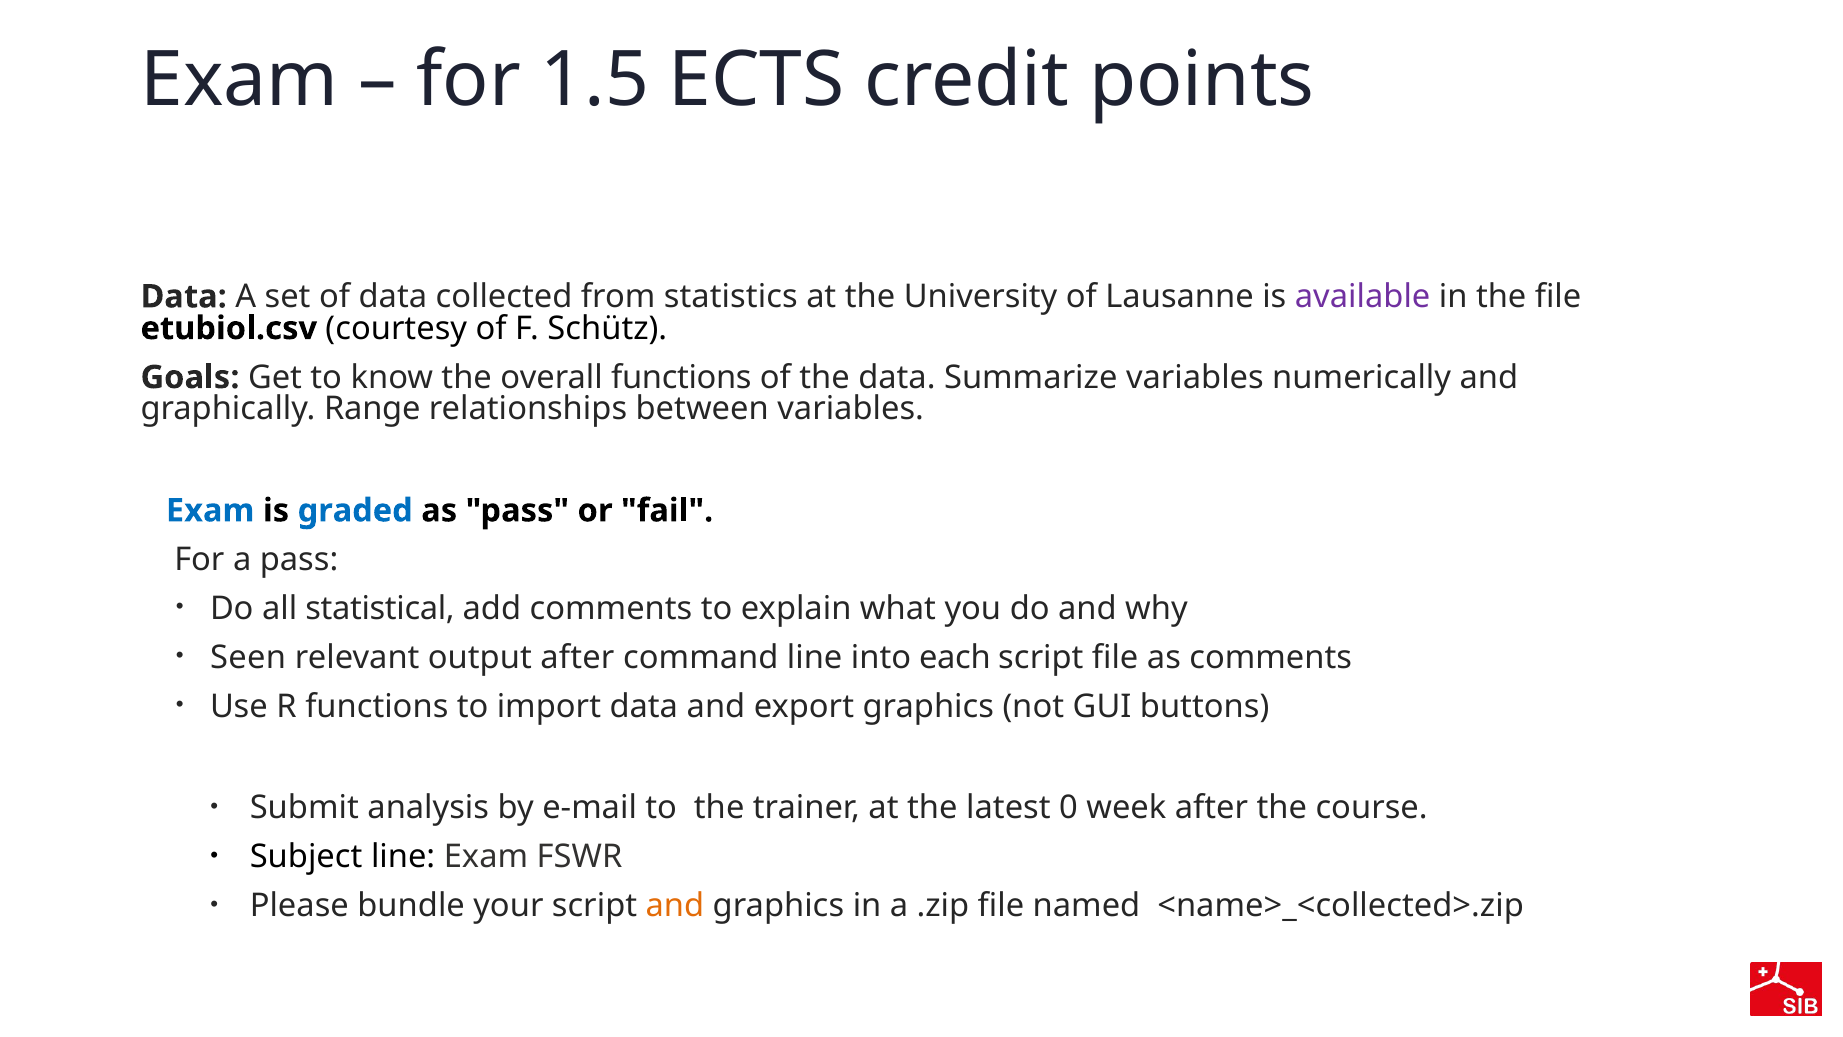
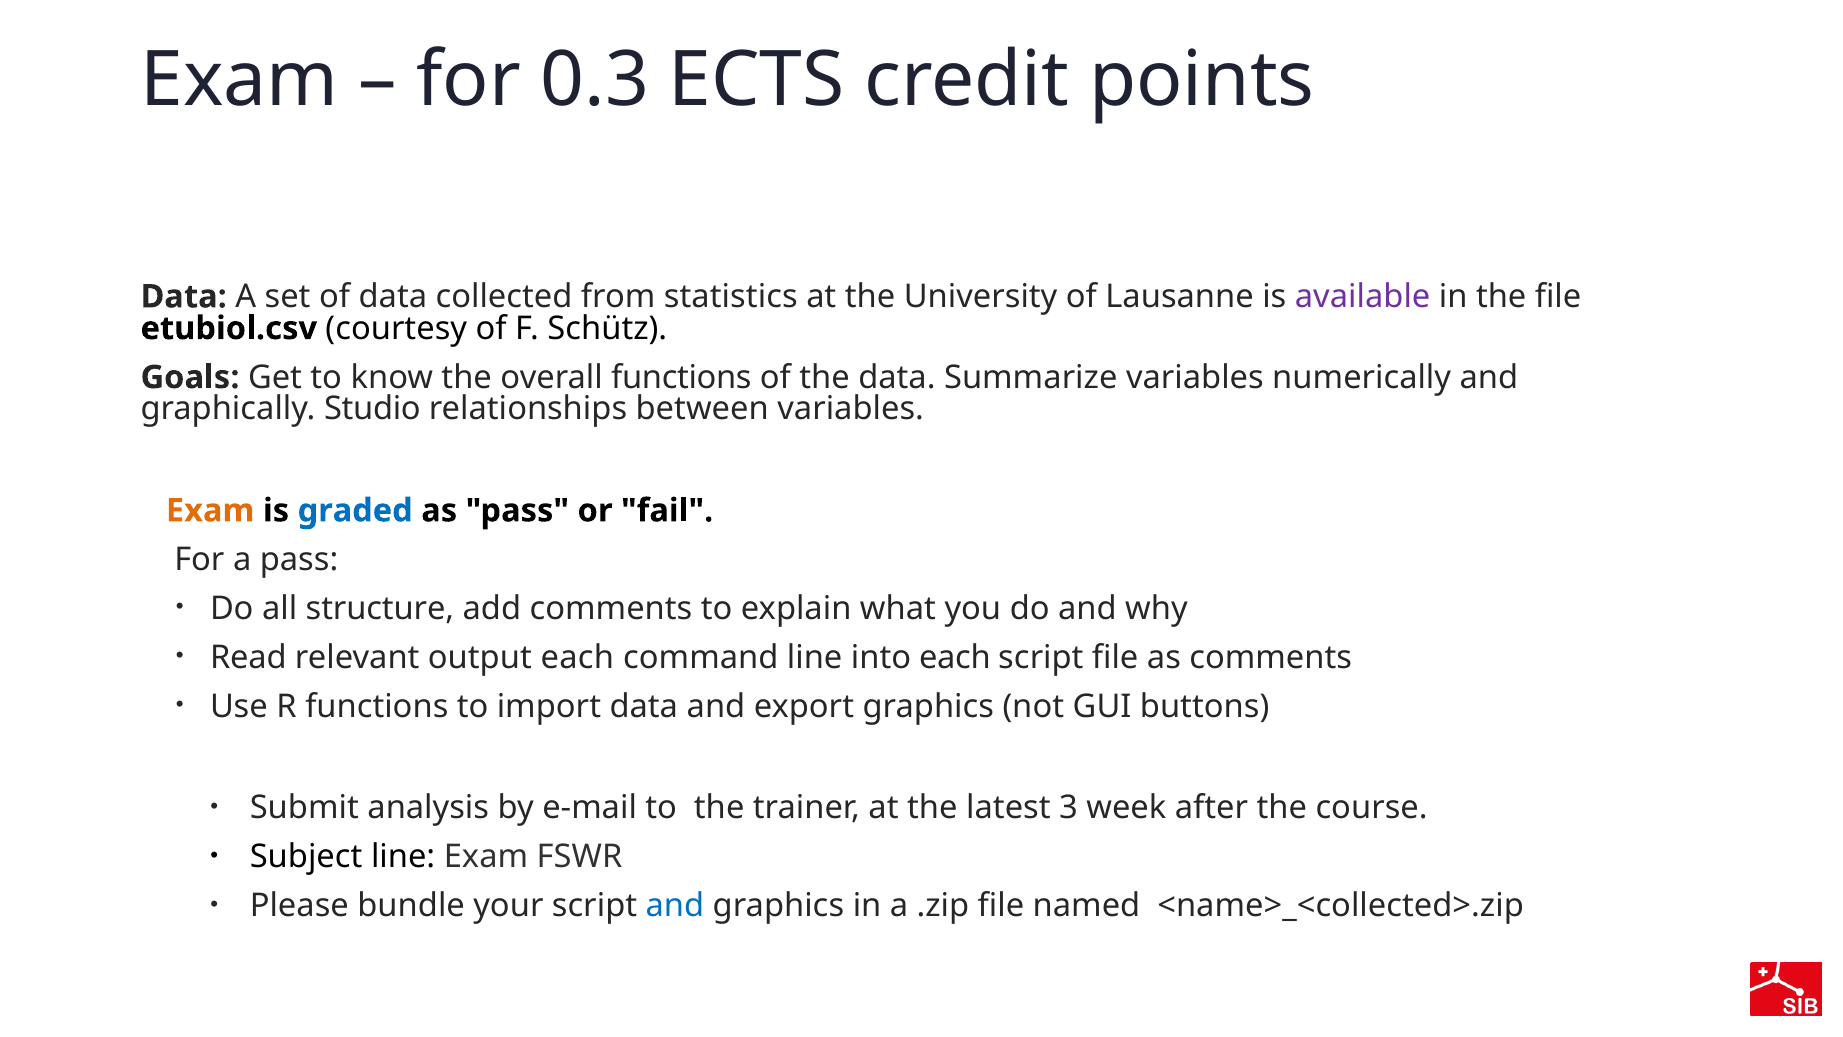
1.5: 1.5 -> 0.3 (595, 80)
Range: Range -> Studio (372, 409)
Exam colour: blue -> orange (210, 511)
statistical: statistical -> structure (380, 608)
Seen: Seen -> Read (248, 657)
output after: after -> each (577, 657)
0: 0 -> 3 (1068, 808)
and colour: orange -> blue (675, 906)
